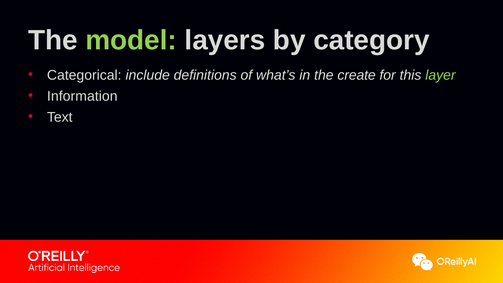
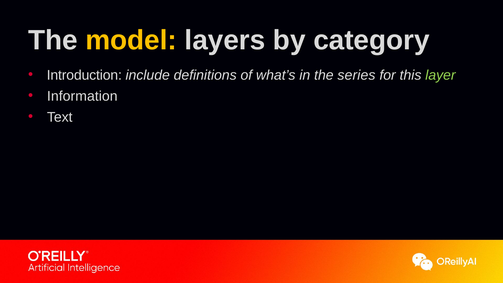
model colour: light green -> yellow (131, 40)
Categorical: Categorical -> Introduction (84, 75)
create: create -> series (356, 75)
